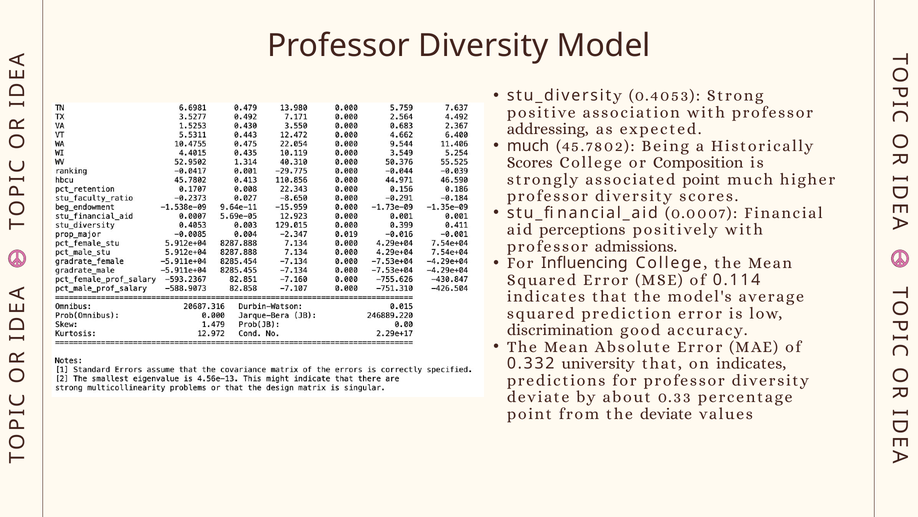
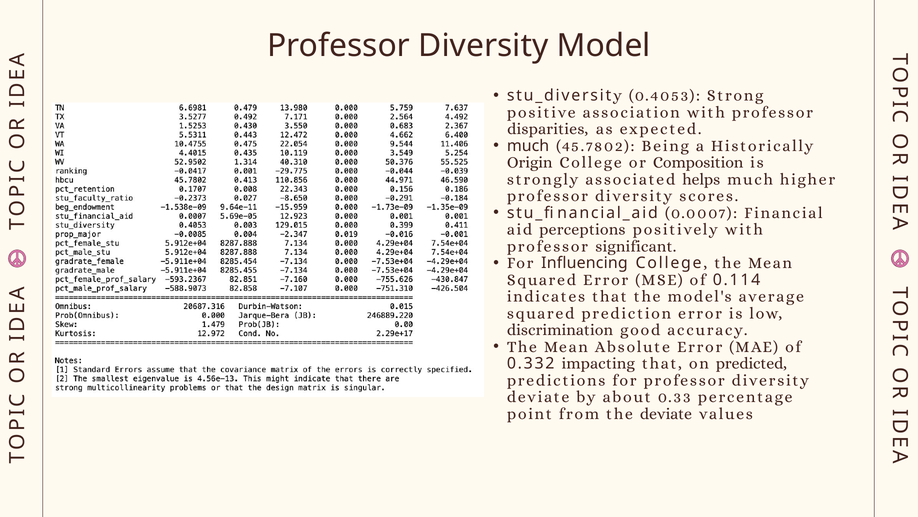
addressing: addressing -> disparities (548, 129)
Scores: Scores -> Origin (530, 162)
associated point: point -> helps (701, 179)
admissions: admissions -> significant (636, 246)
university: university -> impacting (598, 363)
on indicates: indicates -> predicted (751, 363)
